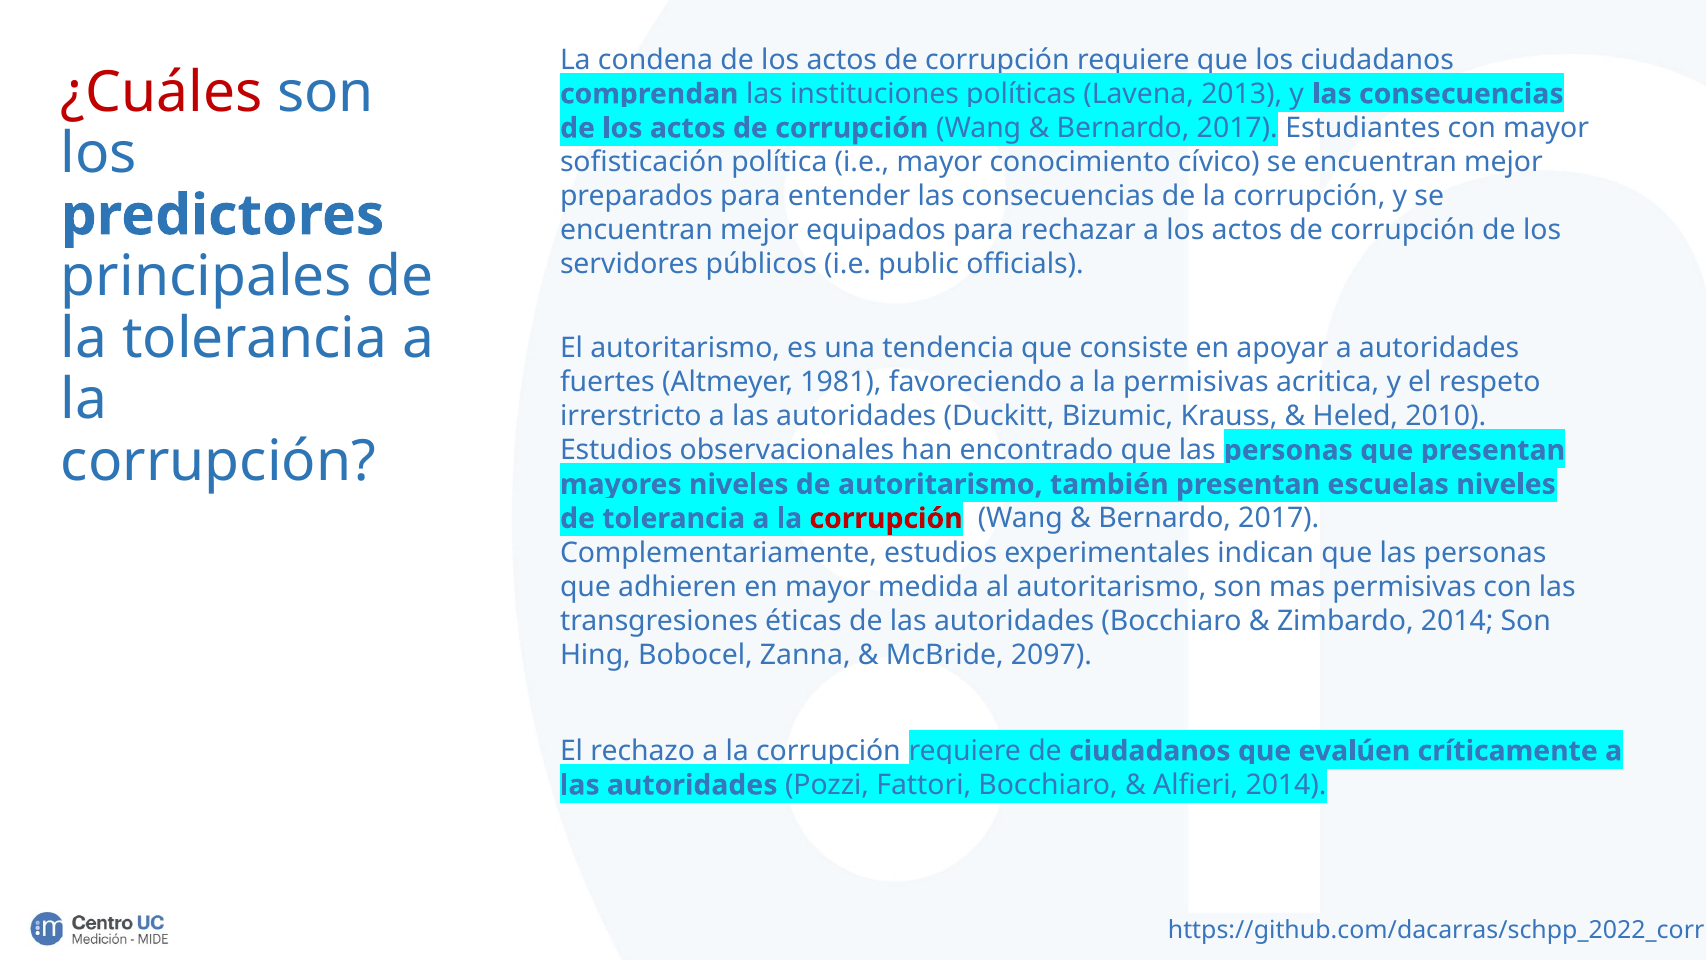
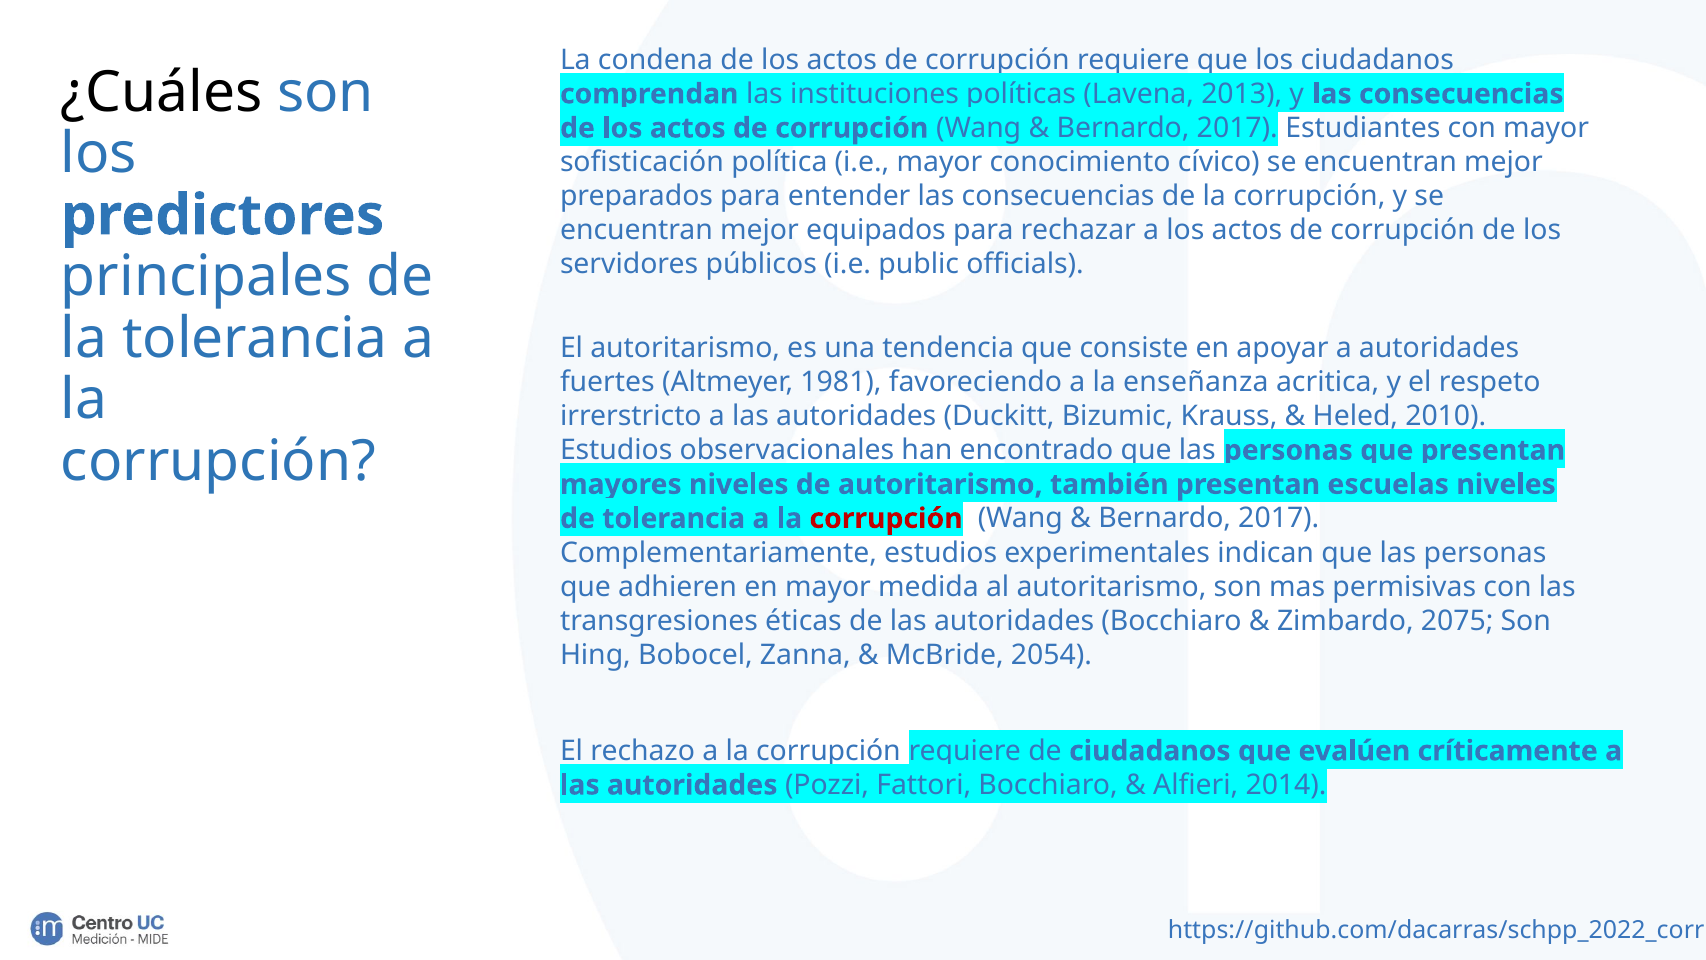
¿Cuáles colour: red -> black (162, 93)
la permisivas: permisivas -> enseñanza (1196, 382)
Zimbardo 2014: 2014 -> 2075 (1457, 621)
2097: 2097 -> 2054 (1051, 655)
